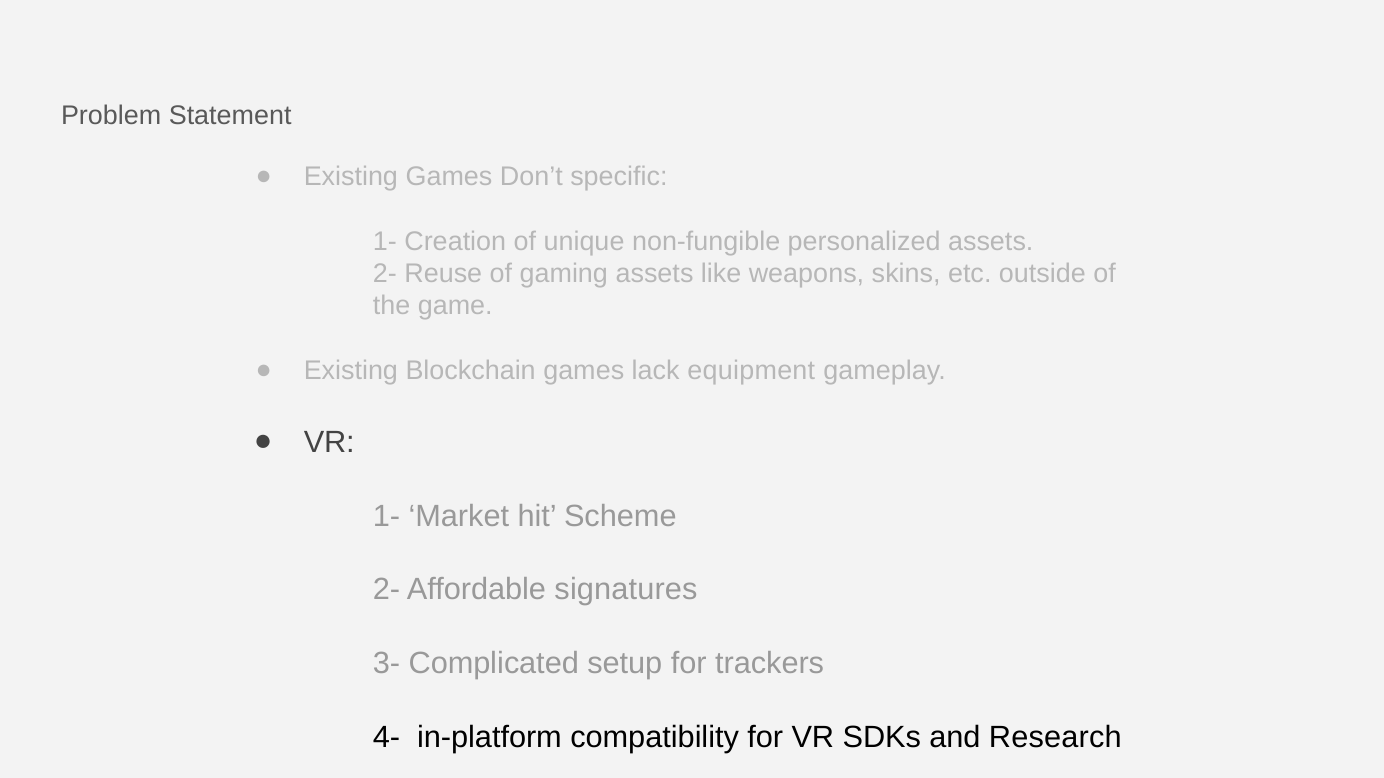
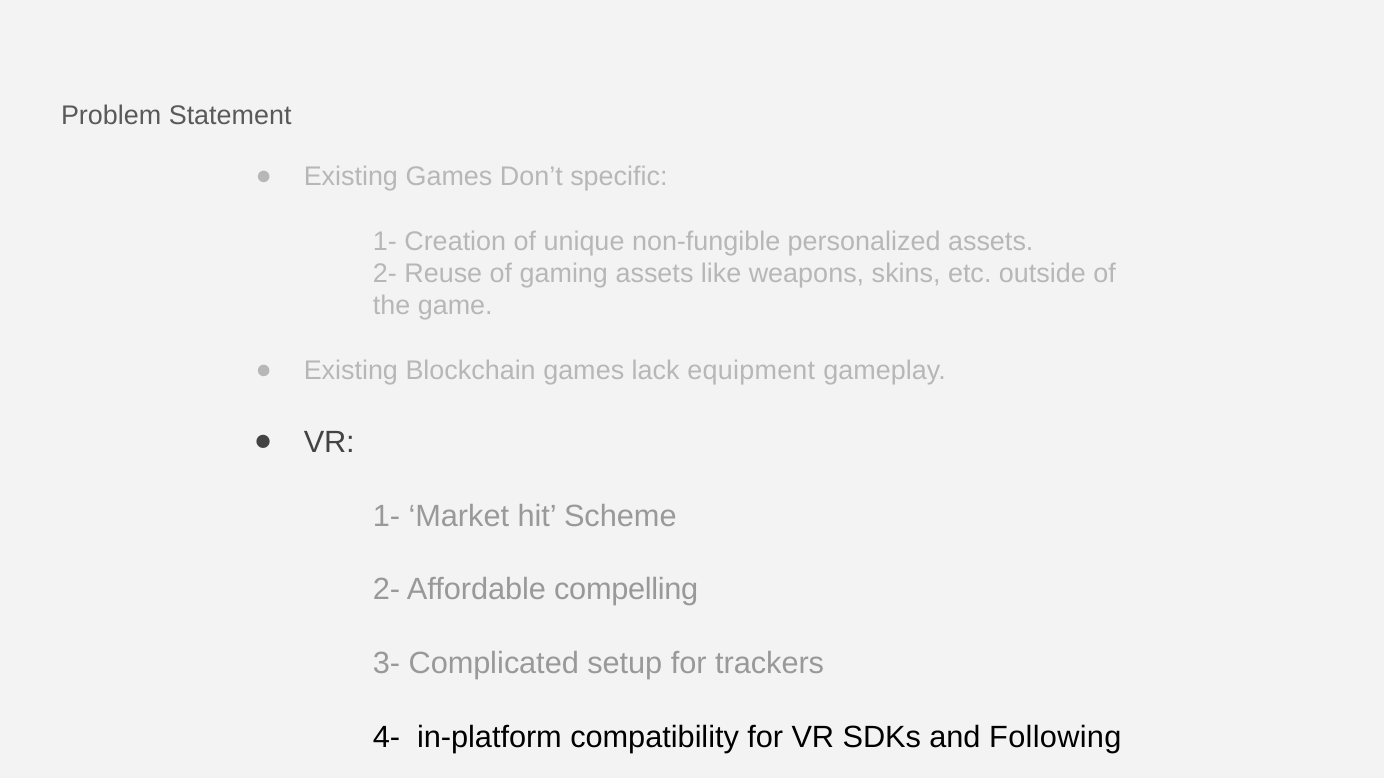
signatures: signatures -> compelling (626, 590)
Research: Research -> Following (1055, 738)
